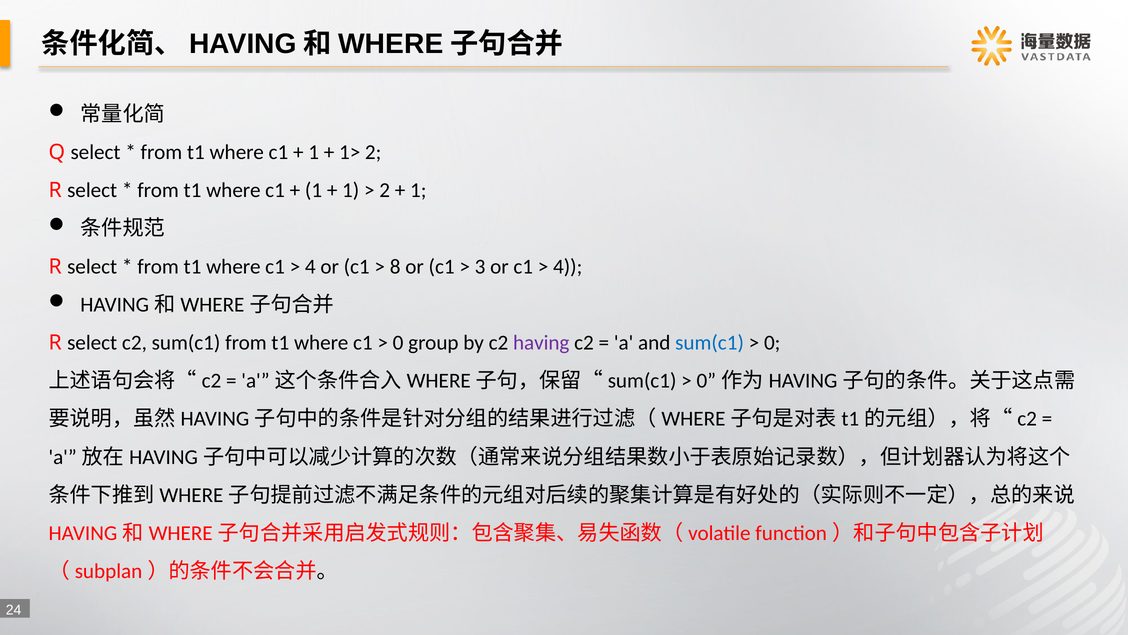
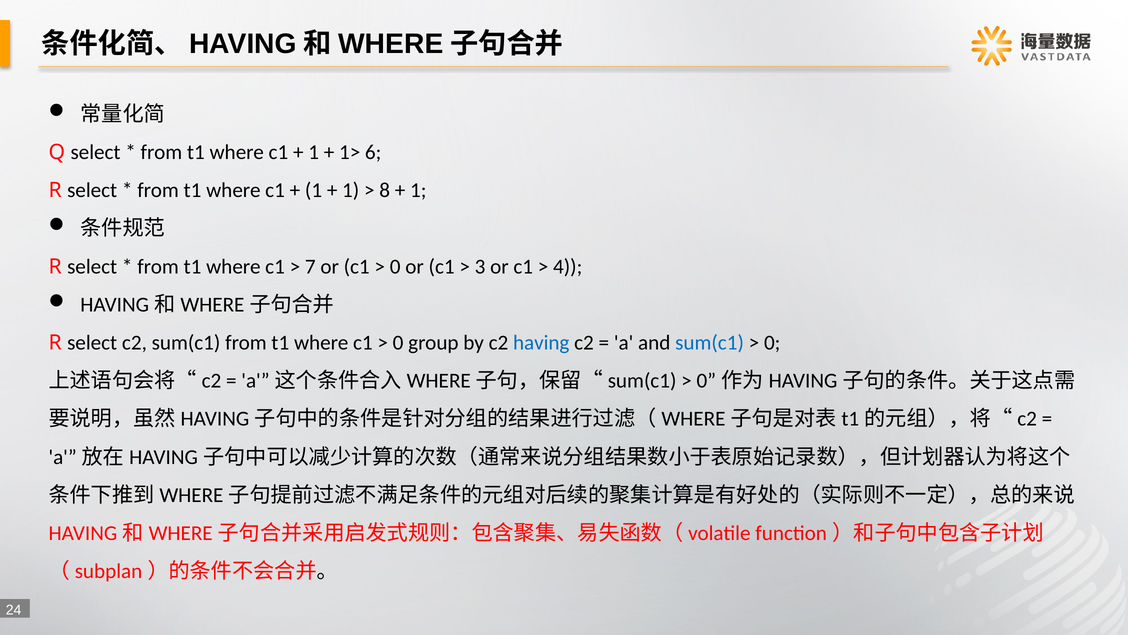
1> 2: 2 -> 6 (373, 152)
2: 2 -> 8 (385, 190)
4: 4 -> 7 (310, 266)
8: 8 -> 0 (395, 266)
having colour: purple -> blue (541, 343)
